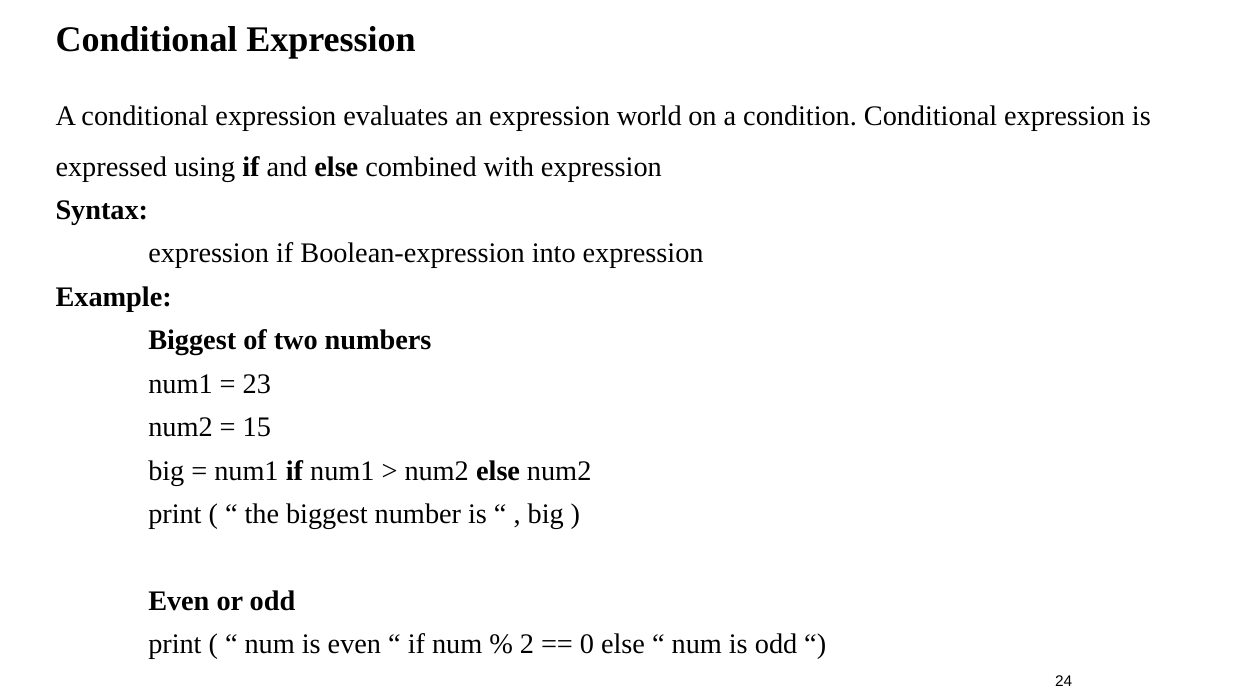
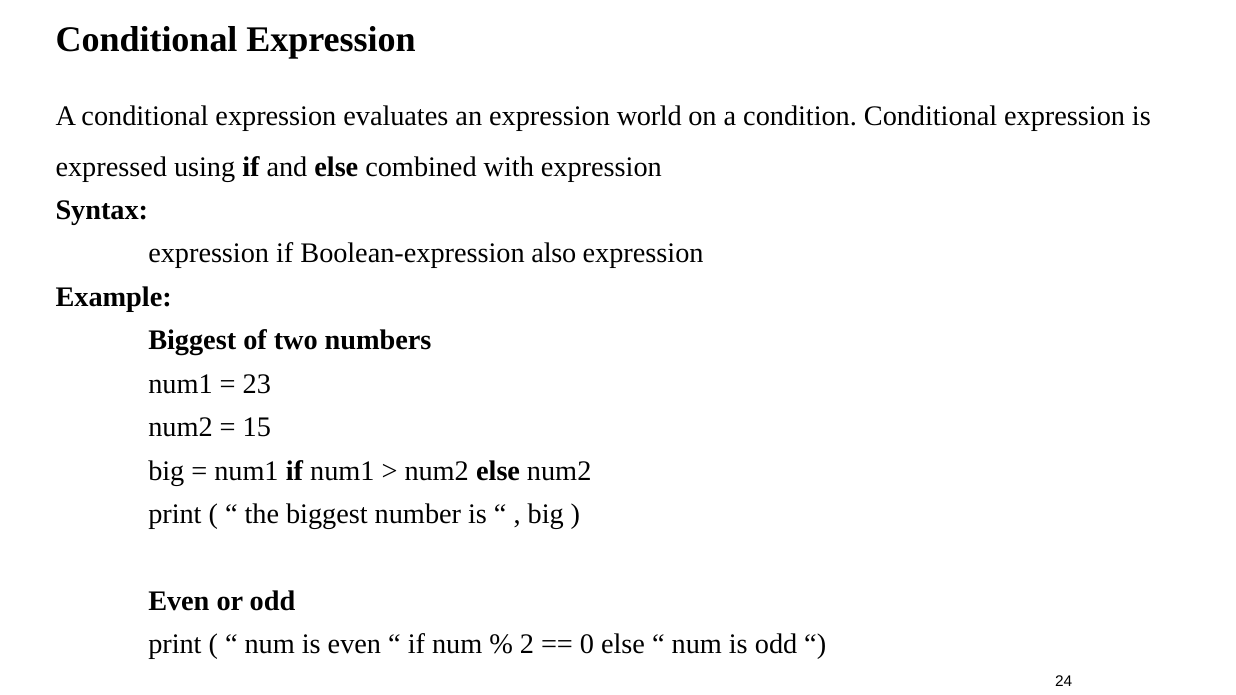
into: into -> also (554, 254)
